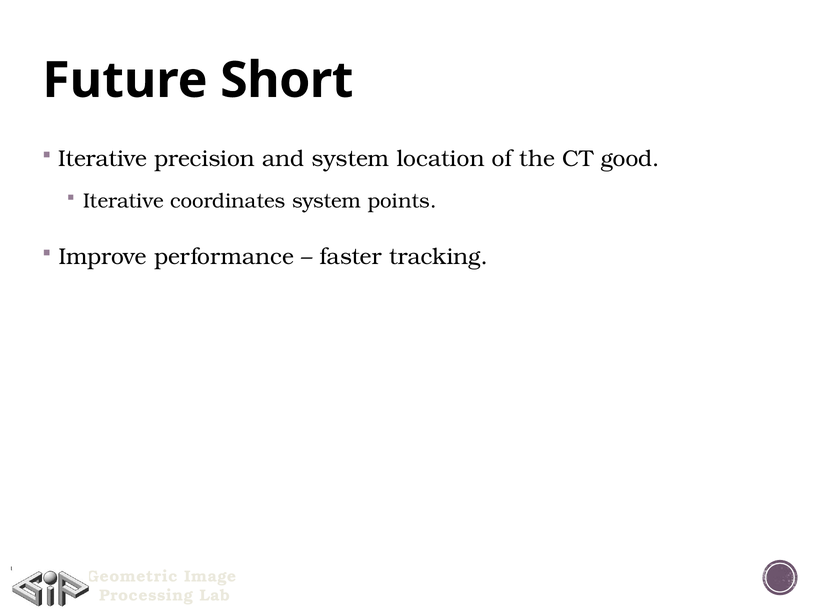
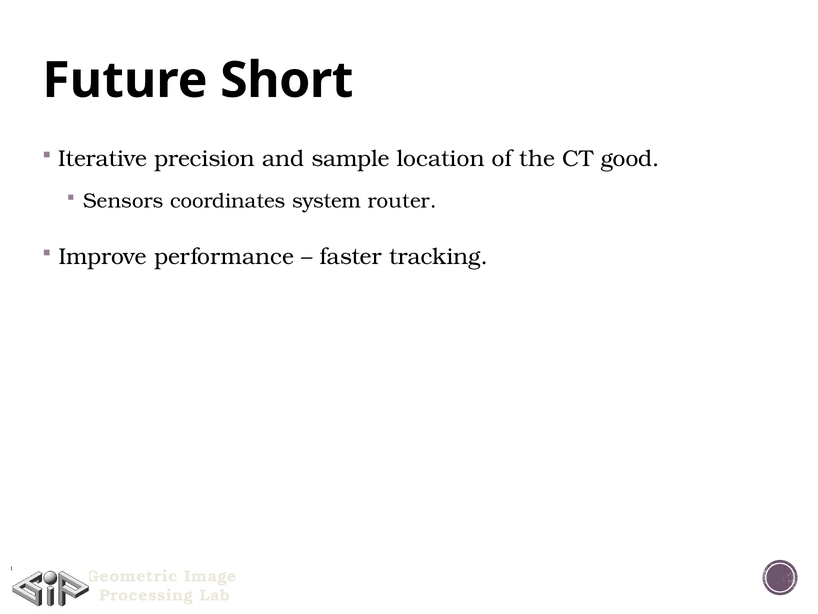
and system: system -> sample (351, 158)
Iterative: Iterative -> Sensors (123, 201)
points: points -> router (402, 201)
